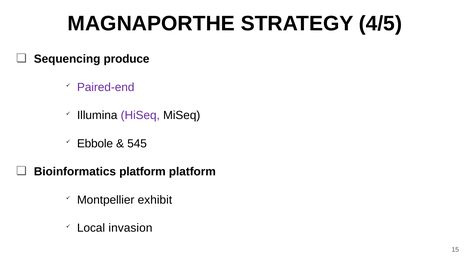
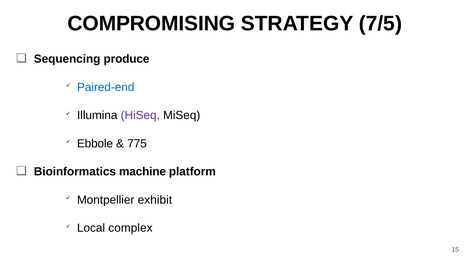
MAGNAPORTHE: MAGNAPORTHE -> COMPROMISING (151, 23)
4/5: 4/5 -> 7/5 (380, 23)
Paired-end colour: purple -> blue (106, 87)
545: 545 -> 775 (137, 144)
Bioinformatics platform: platform -> machine (143, 172)
invasion: invasion -> complex (130, 228)
